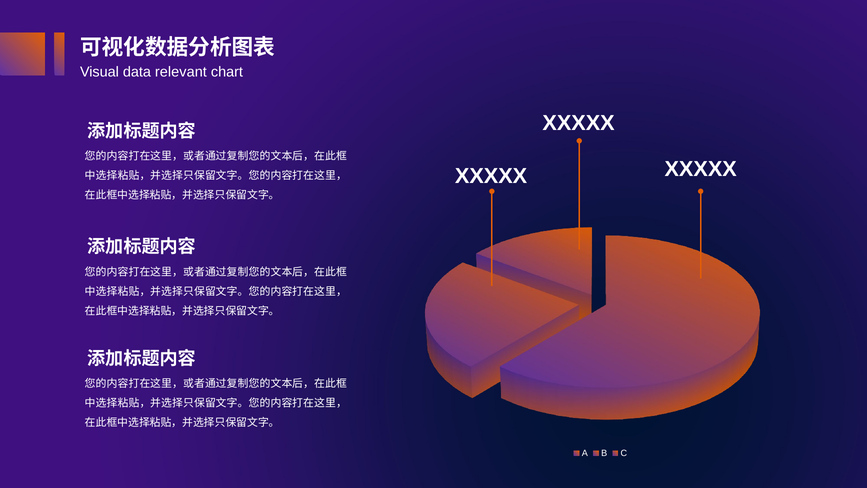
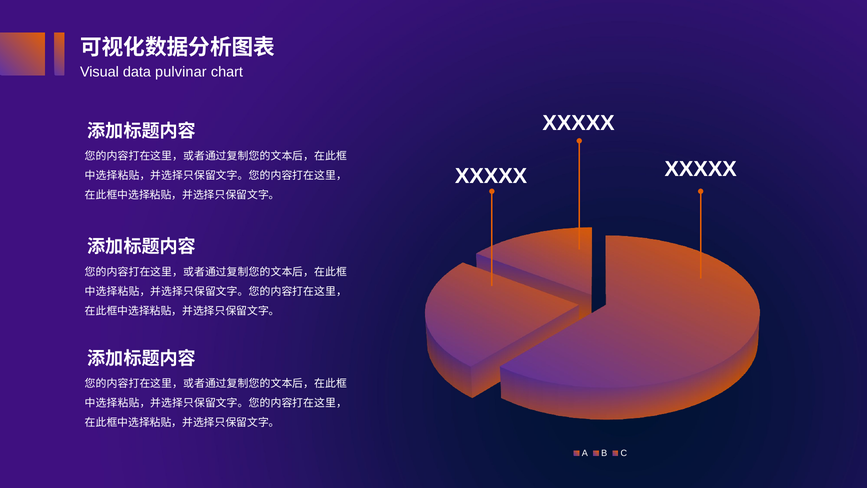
relevant: relevant -> pulvinar (181, 72)
